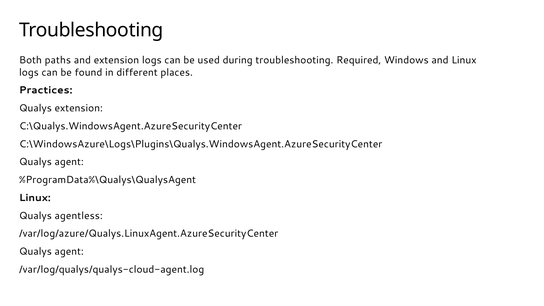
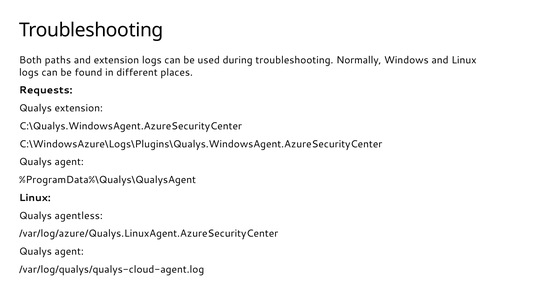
Required: Required -> Normally (359, 60)
Practices: Practices -> Requests (46, 90)
